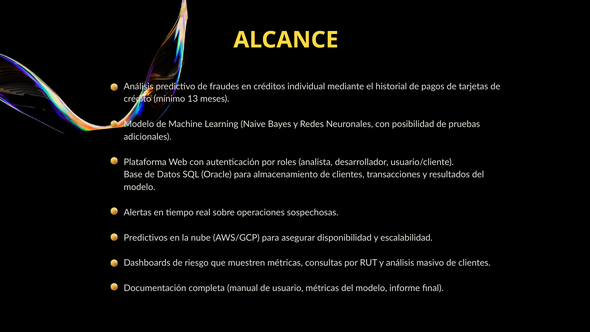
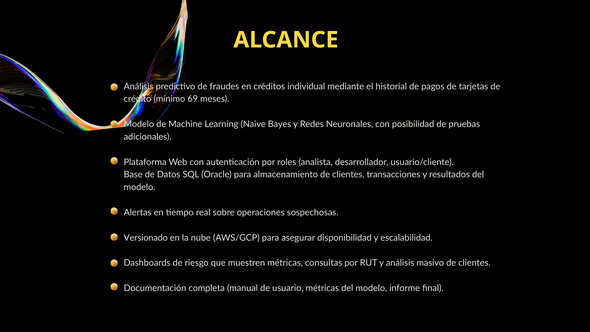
13: 13 -> 69 (193, 99)
Predictivos: Predictivos -> Versionado (146, 238)
